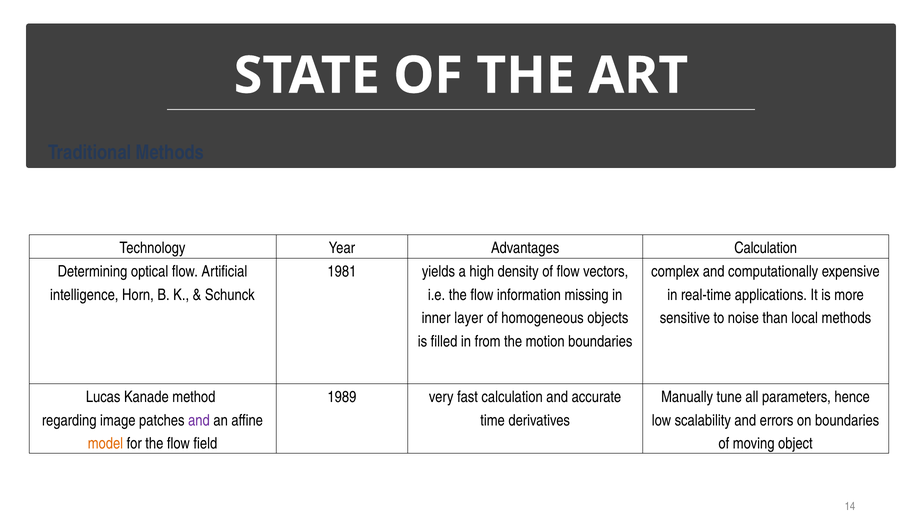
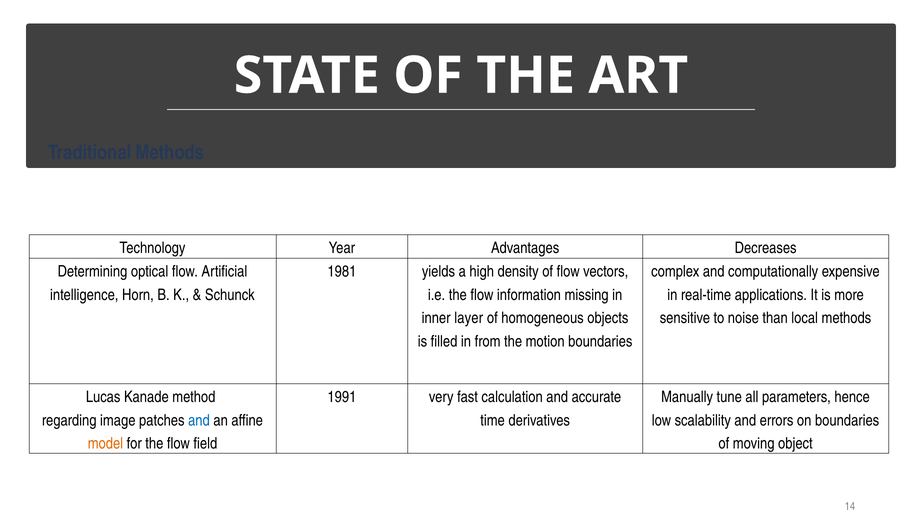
Advantages Calculation: Calculation -> Decreases (766, 248)
1989: 1989 -> 1991 (342, 397)
and colour: purple -> blue (199, 420)
